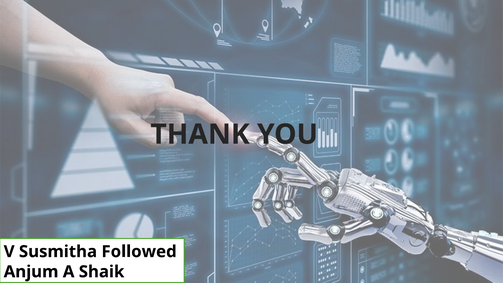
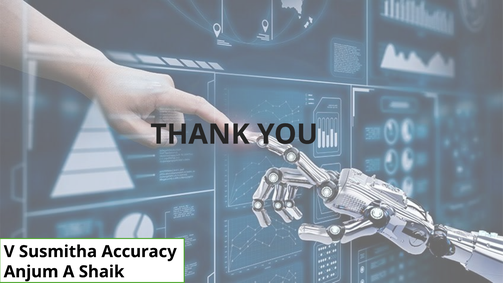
Followed: Followed -> Accuracy (139, 252)
